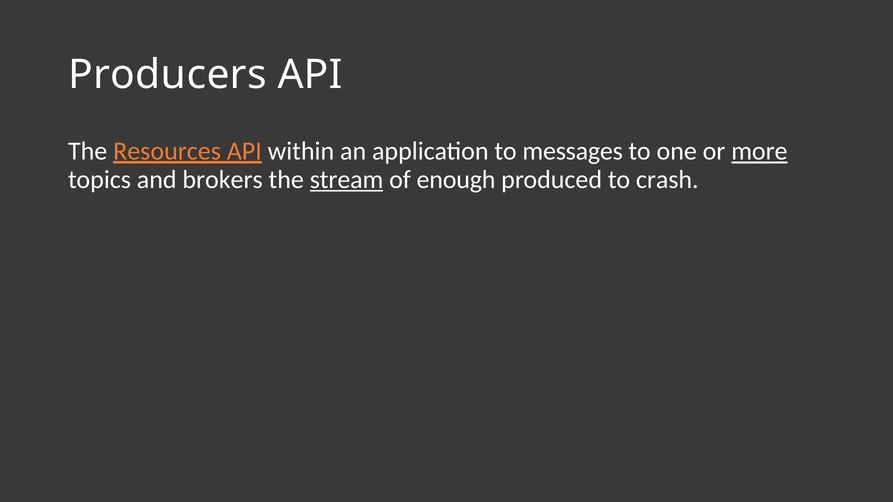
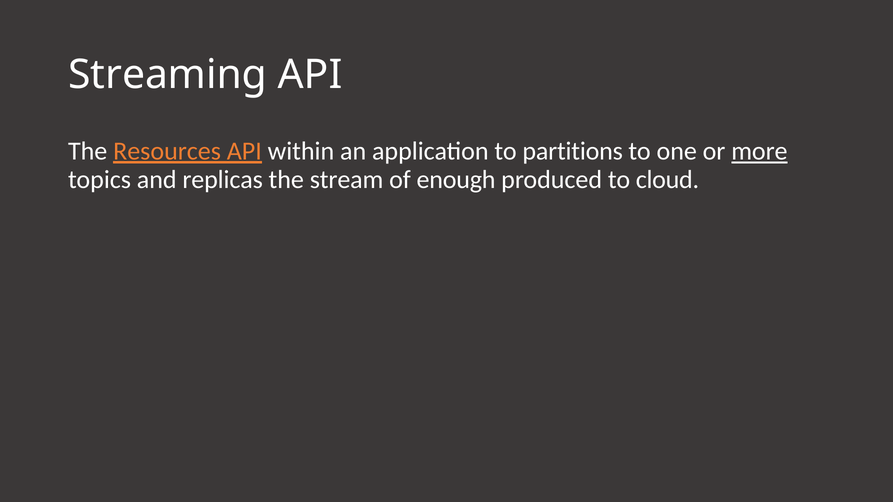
Producers: Producers -> Streaming (168, 75)
messages: messages -> partitions (573, 151)
brokers: brokers -> replicas (223, 180)
stream underline: present -> none (347, 180)
crash: crash -> cloud (667, 180)
